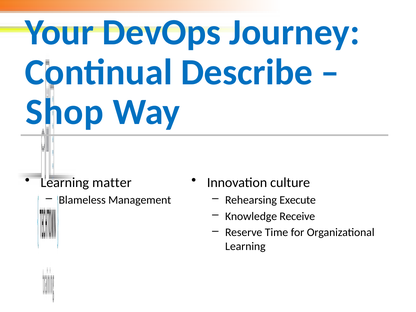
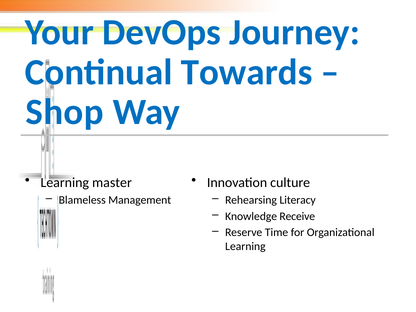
Describe: Describe -> Towards (247, 72)
matter: matter -> master (112, 183)
Execute: Execute -> Literacy (298, 200)
